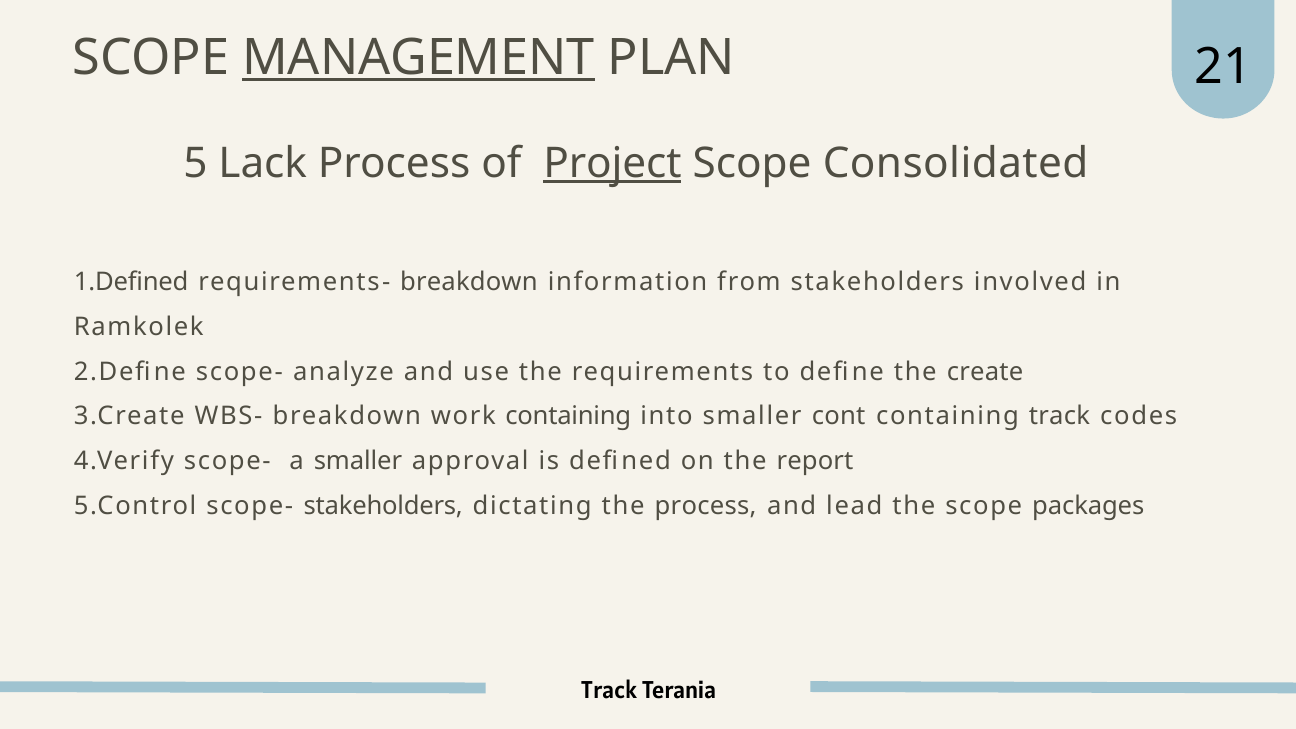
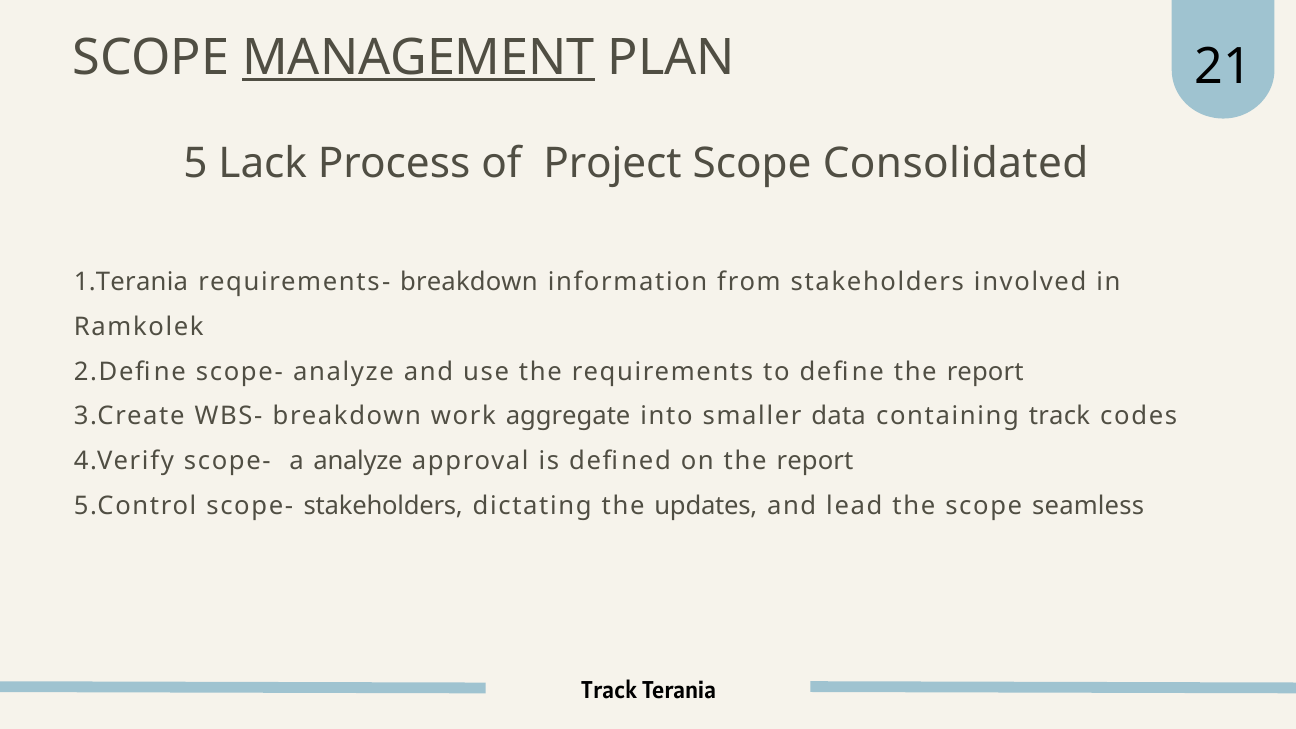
Project underline: present -> none (612, 163)
1.Defined: 1.Defined -> 1.Terania (131, 282)
define the create: create -> report (985, 372)
work containing: containing -> aggregate (568, 416)
cont: cont -> data (839, 416)
a smaller: smaller -> analyze (358, 461)
the process: process -> updates (706, 506)
packages: packages -> seamless (1088, 506)
